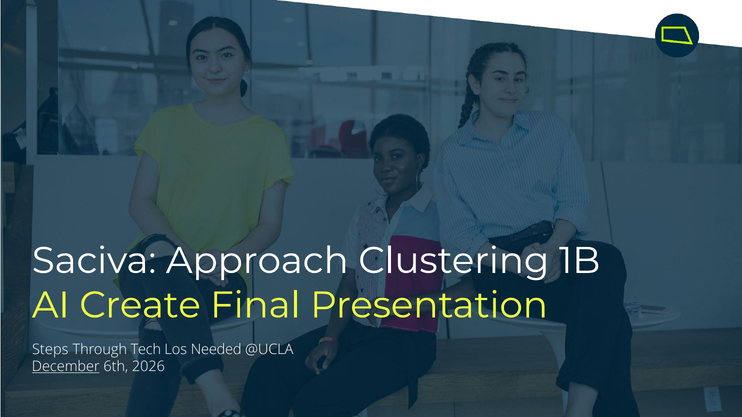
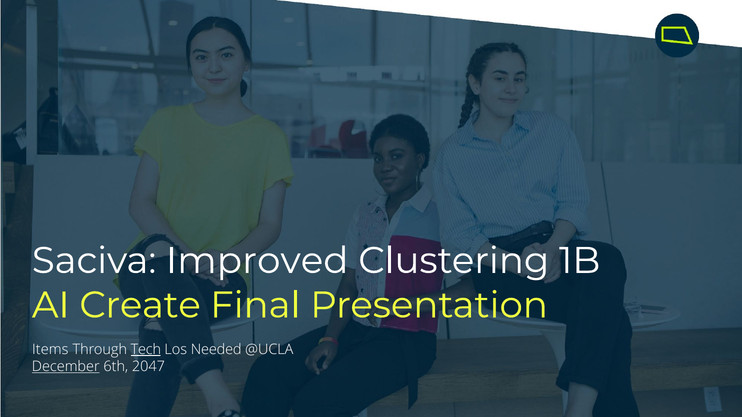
Approach: Approach -> Improved (257, 261)
Steps: Steps -> Items (50, 350)
Tech underline: none -> present (146, 350)
2026: 2026 -> 2047 (148, 367)
